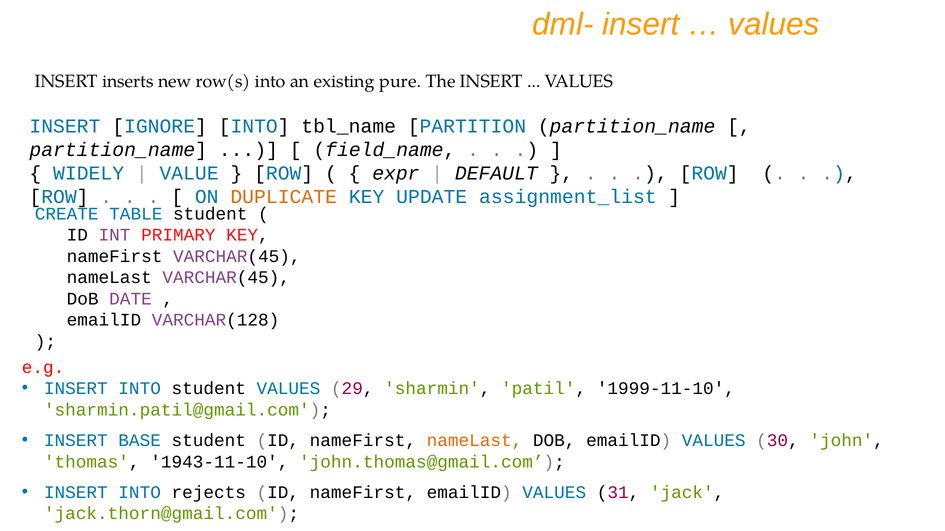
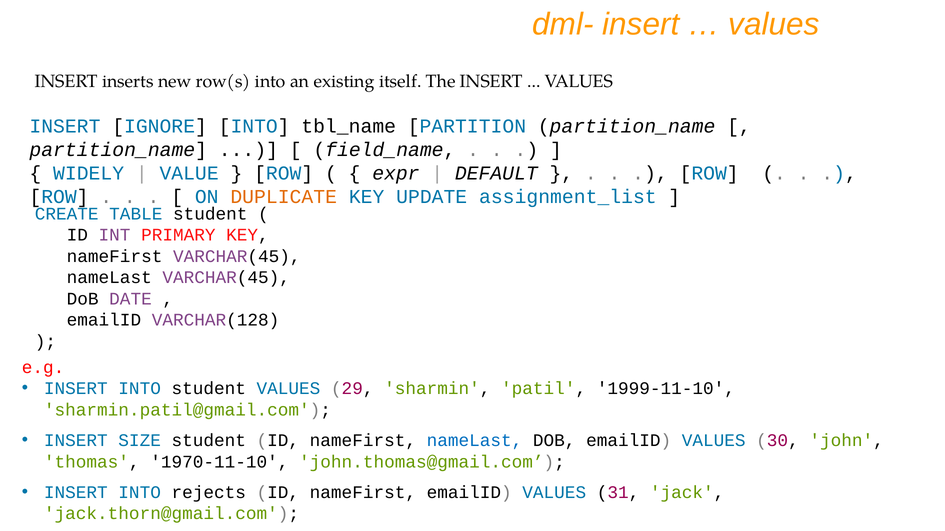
pure: pure -> itself (400, 82)
BASE: BASE -> SIZE (140, 441)
nameLast colour: orange -> blue (475, 441)
1943-11-10: 1943-11-10 -> 1970-11-10 (219, 462)
